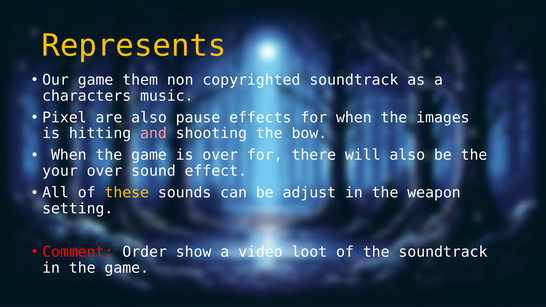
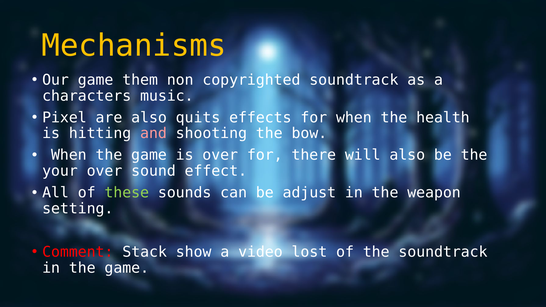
Represents: Represents -> Mechanisms (134, 46)
pause: pause -> quits (198, 118)
images: images -> health (443, 118)
these colour: yellow -> light green (127, 193)
Order: Order -> Stack (145, 252)
loot: loot -> lost (309, 252)
